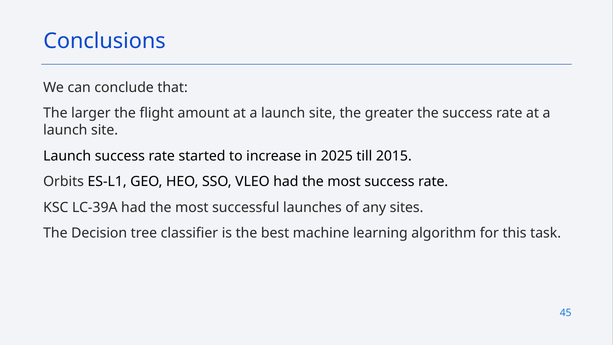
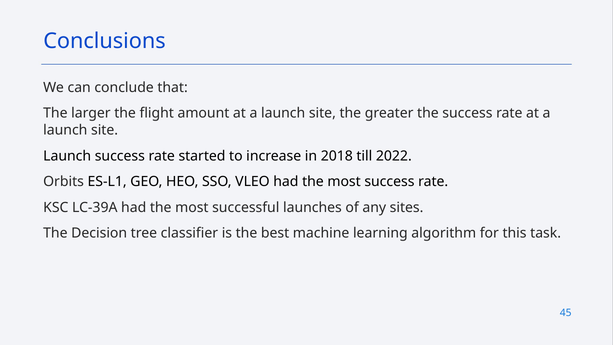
2025: 2025 -> 2018 (337, 156)
2015: 2015 -> 2022 (394, 156)
